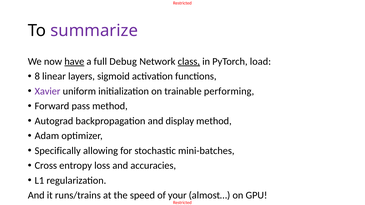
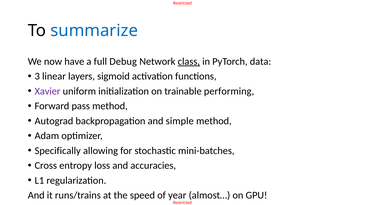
summarize colour: purple -> blue (94, 31)
have underline: present -> none (74, 62)
load: load -> data (260, 62)
8: 8 -> 3 (37, 76)
display: display -> simple (180, 121)
your: your -> year (177, 196)
